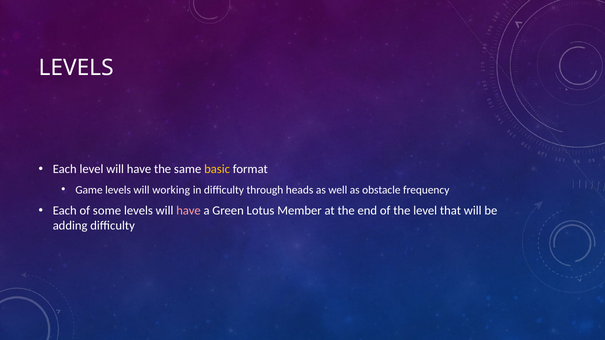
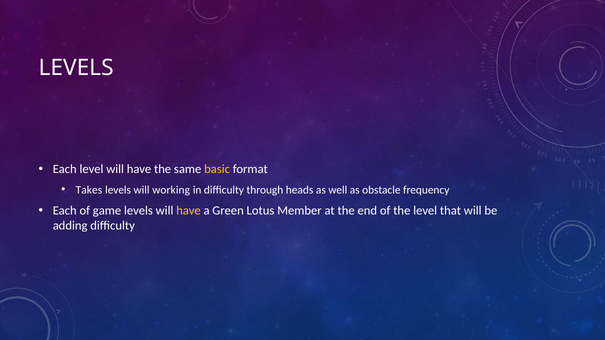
Game: Game -> Takes (89, 190)
some: some -> game (107, 211)
have colour: pink -> yellow (189, 211)
